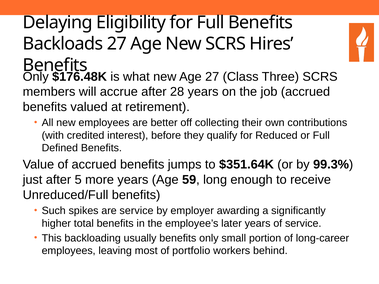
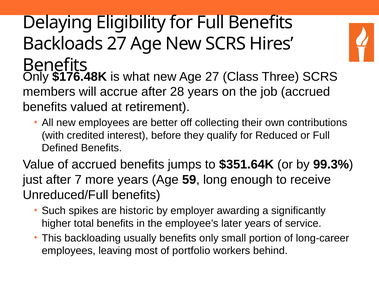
5: 5 -> 7 (78, 180)
are service: service -> historic (137, 211)
